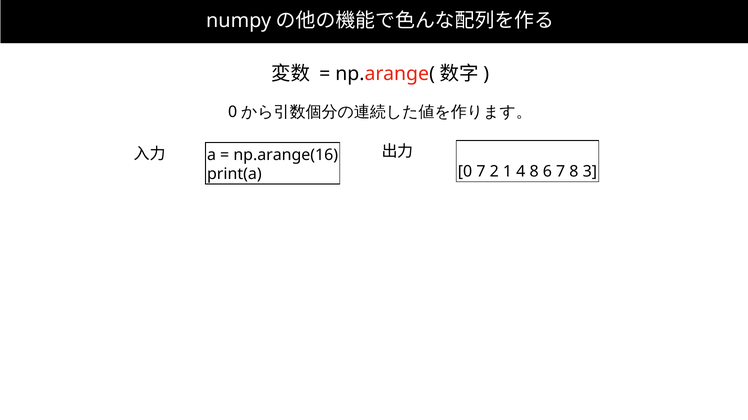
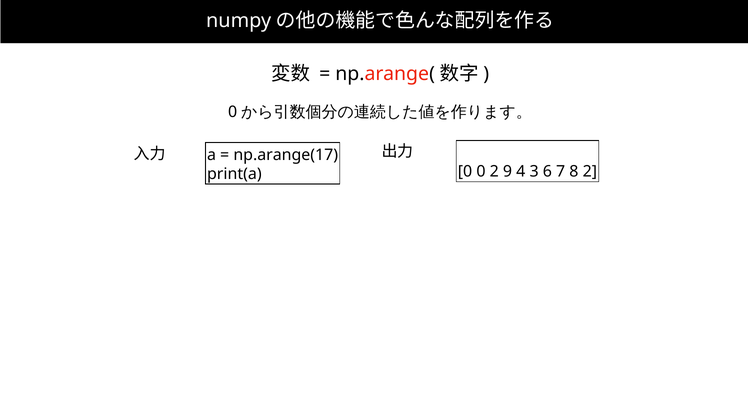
np.arange(16: np.arange(16 -> np.arange(17 (286, 155)
0 7: 7 -> 0 (481, 172)
1: 1 -> 9 (508, 172)
4 8: 8 -> 3 (534, 172)
8 3: 3 -> 2 (590, 172)
